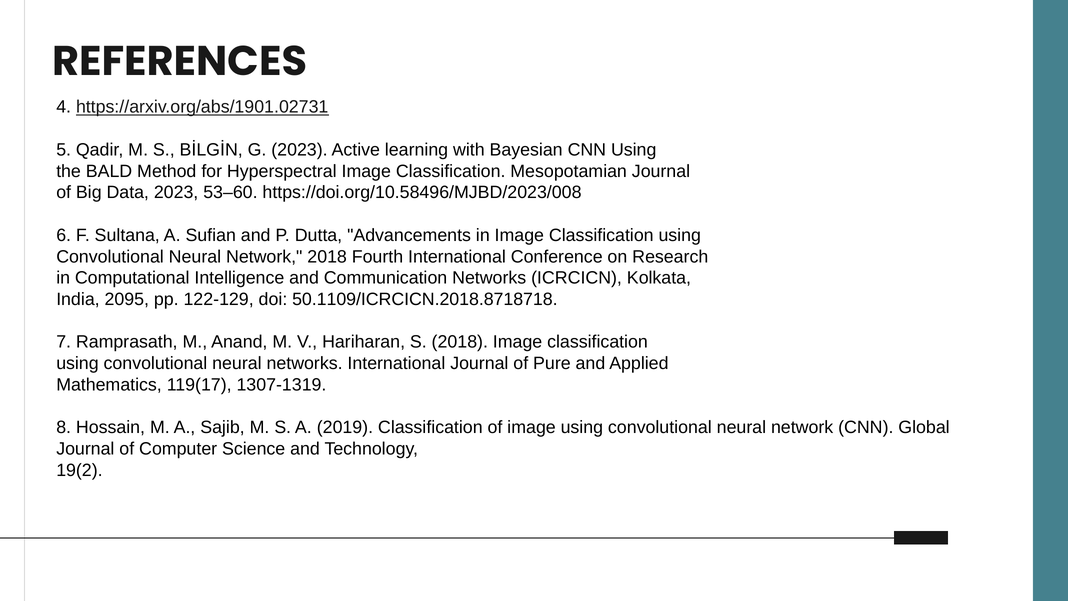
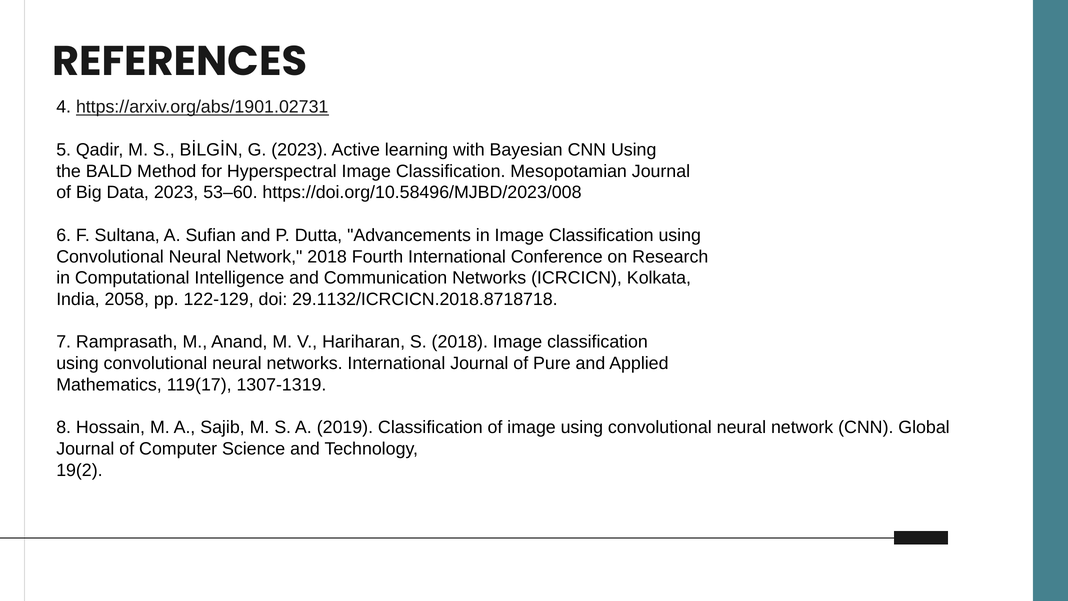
2095: 2095 -> 2058 (127, 299)
50.1109/ICRCICN.2018.8718718: 50.1109/ICRCICN.2018.8718718 -> 29.1132/ICRCICN.2018.8718718 (425, 299)
